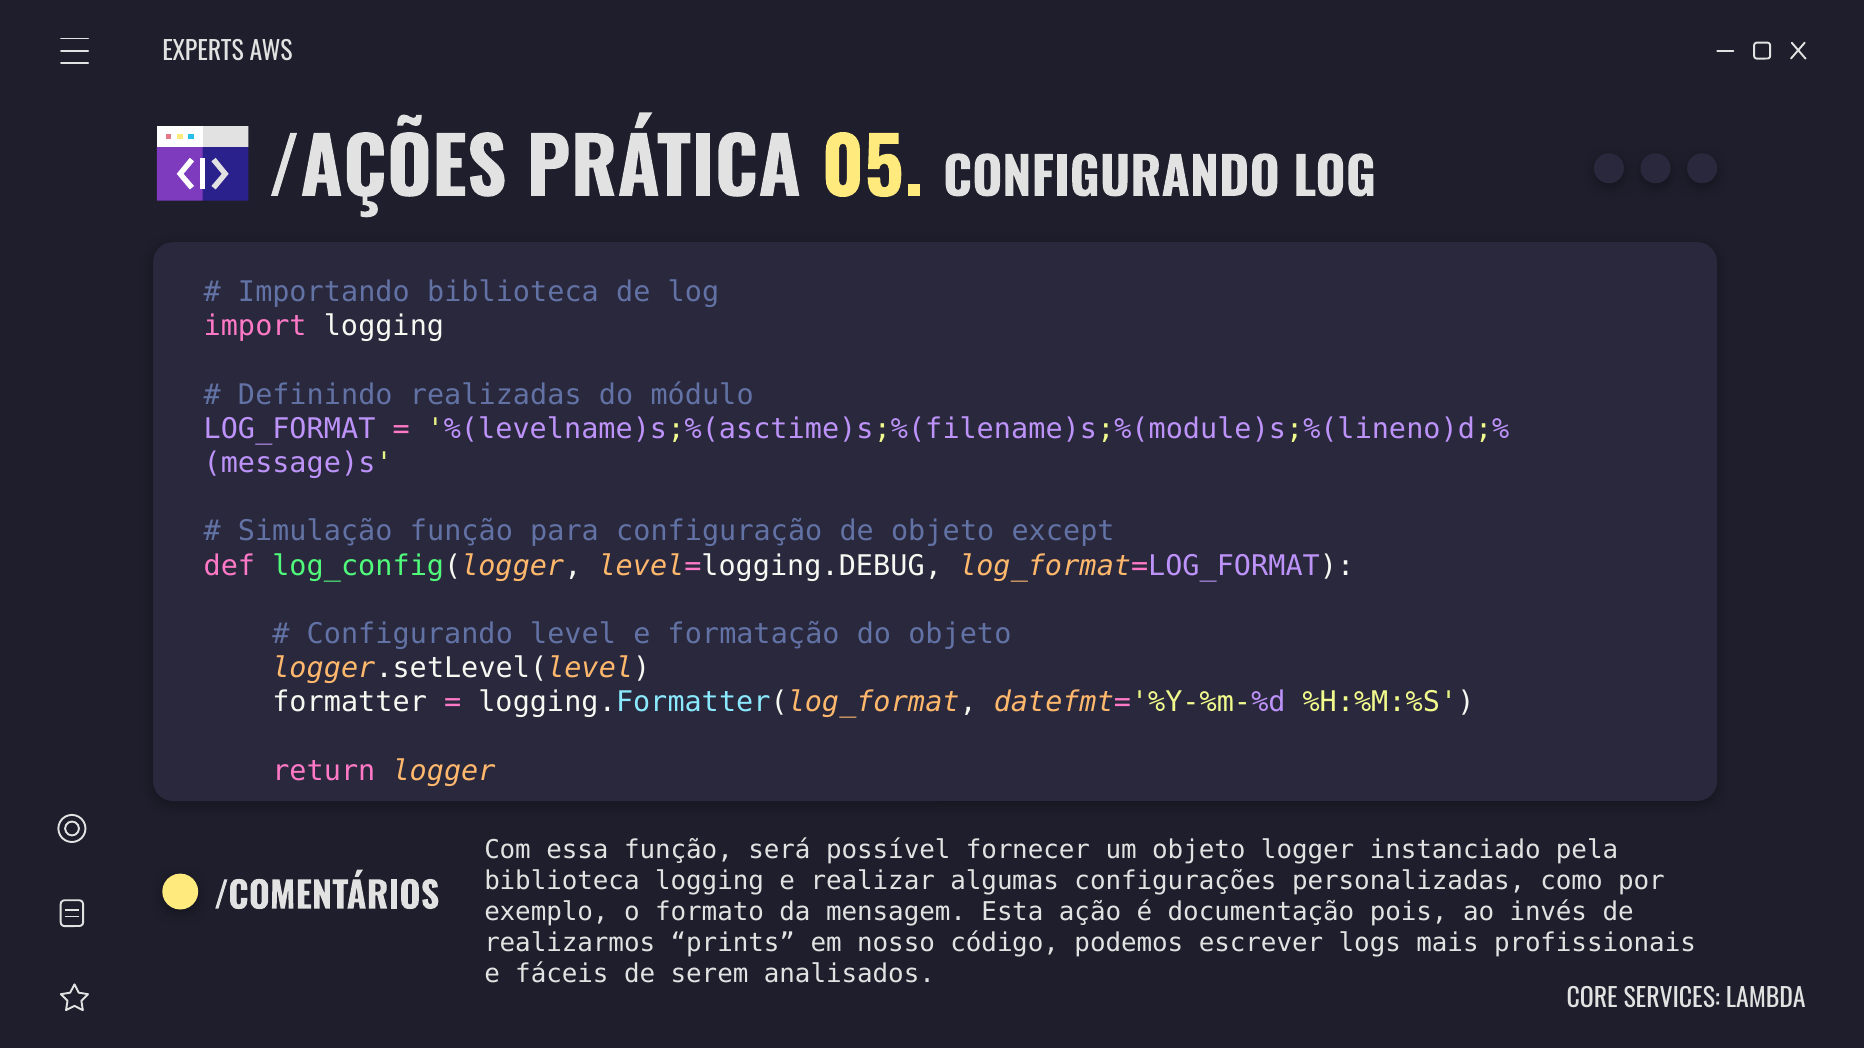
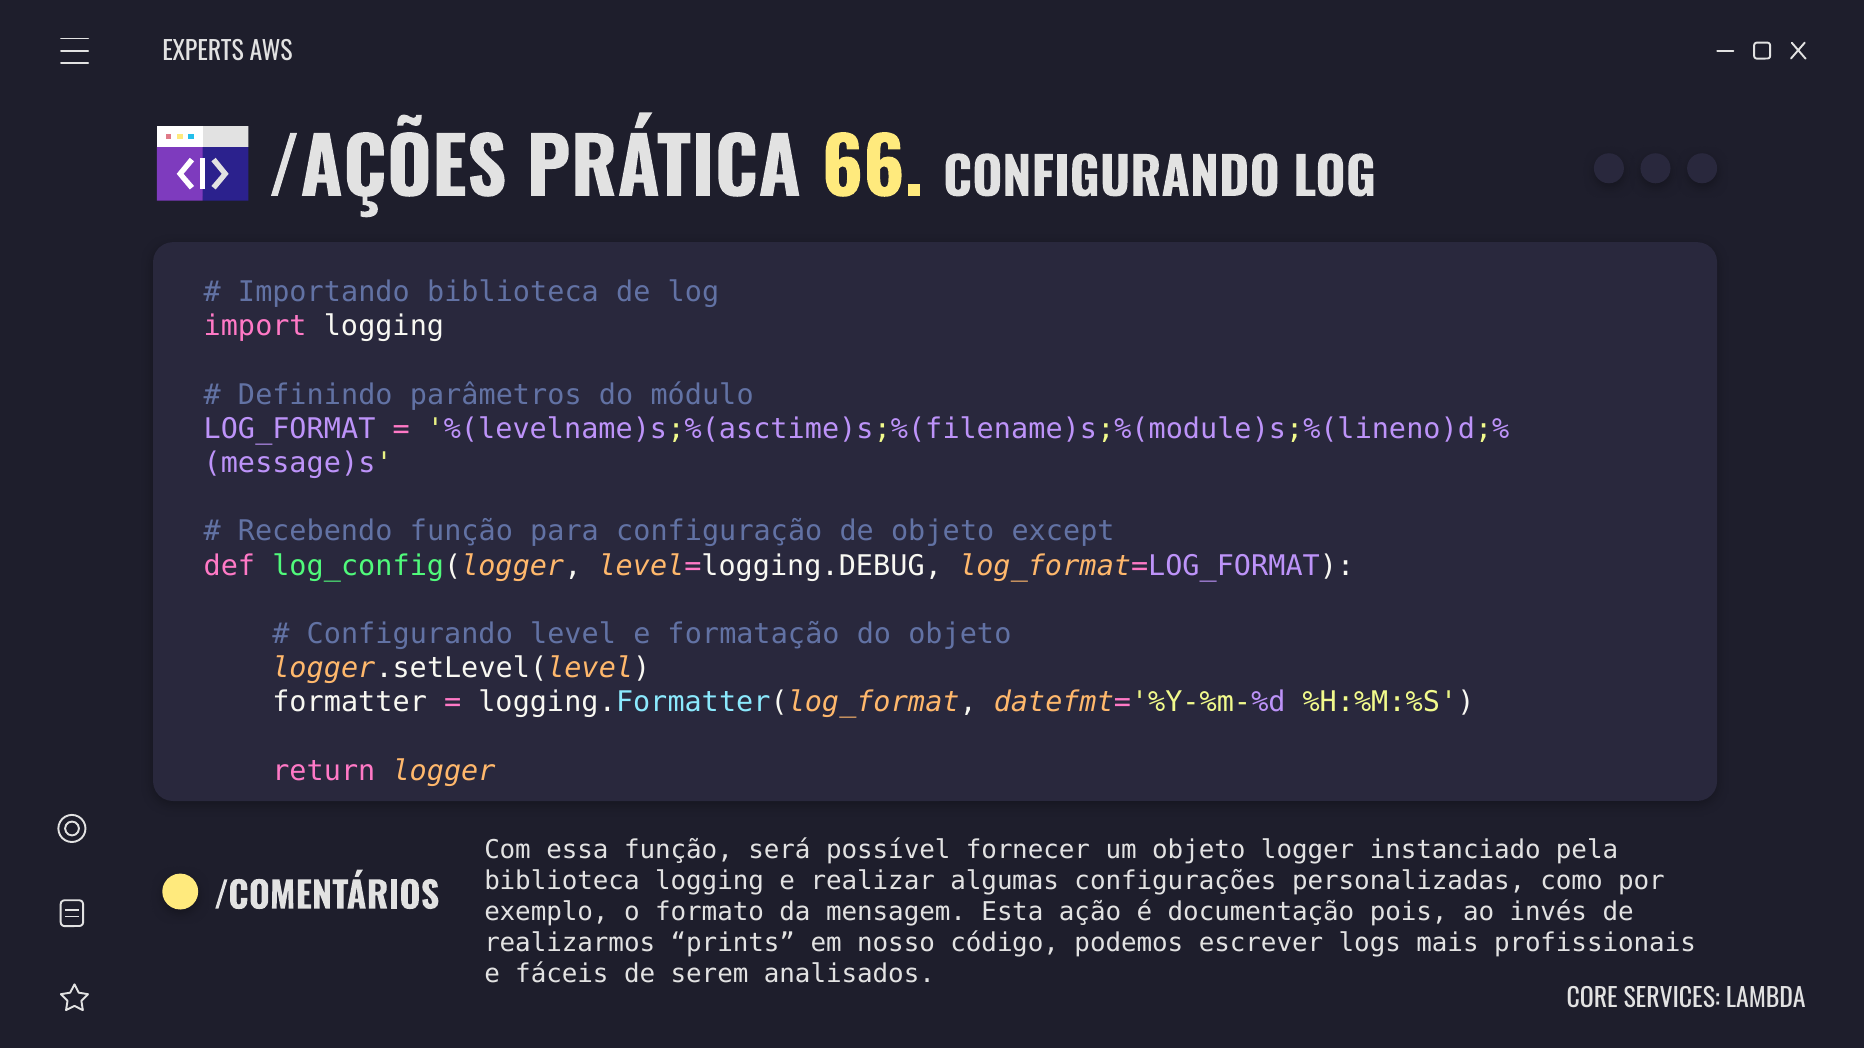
05: 05 -> 66 (872, 170)
realizadas: realizadas -> parâmetros (496, 395)
Simulação: Simulação -> Recebendo (315, 532)
